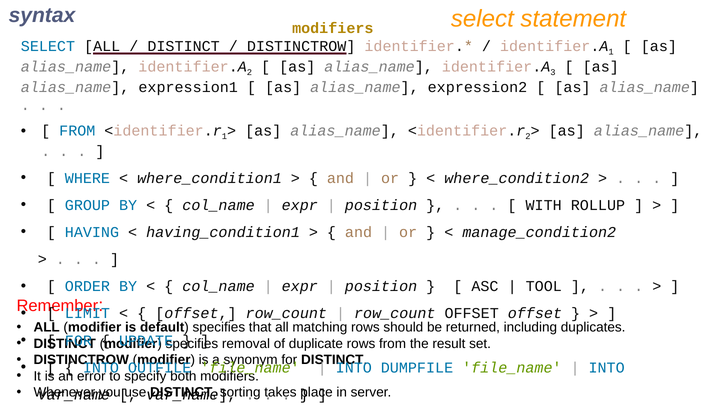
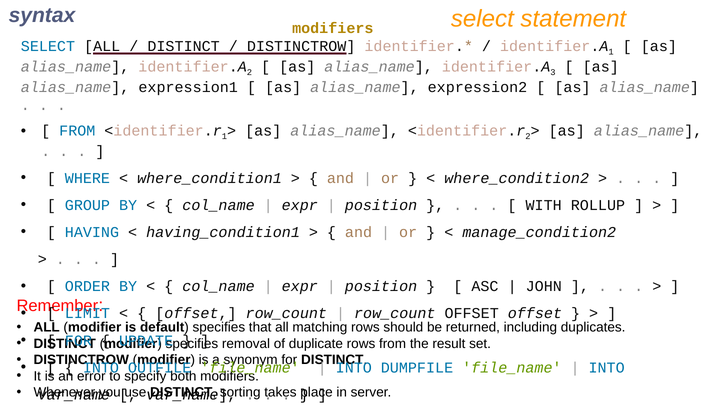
TOOL: TOOL -> JOHN (544, 287)
